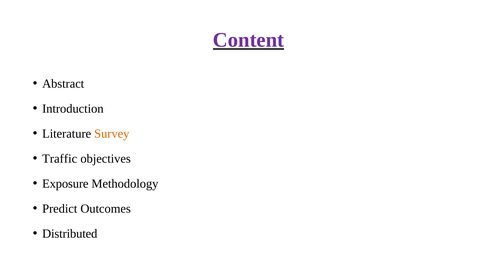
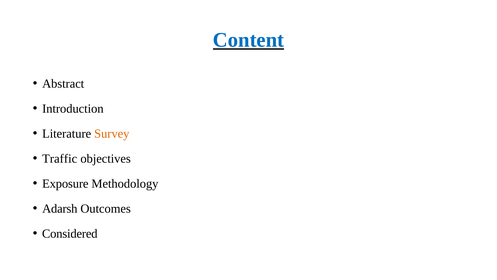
Content colour: purple -> blue (249, 40)
Predict: Predict -> Adarsh (60, 208)
Distributed: Distributed -> Considered (70, 233)
